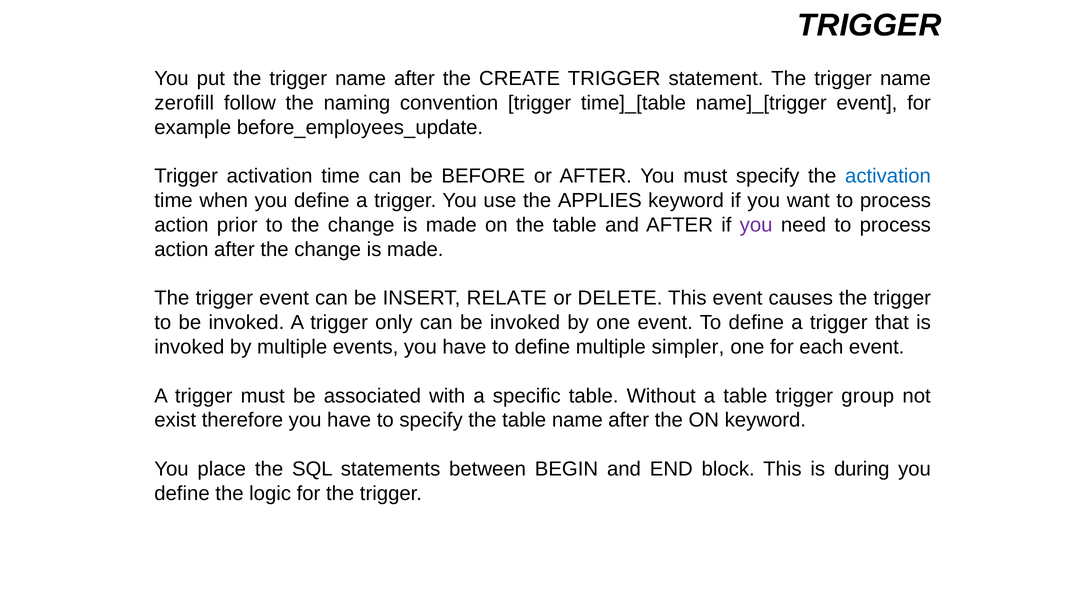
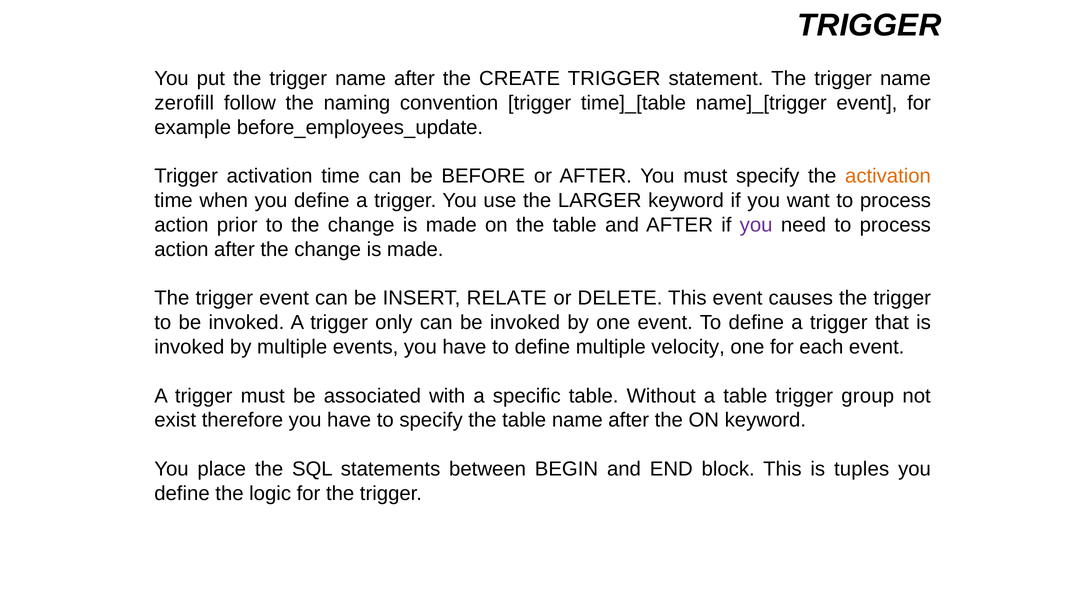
activation colour: blue -> orange (888, 176)
APPLIES: APPLIES -> LARGER (600, 201)
simpler: simpler -> velocity (688, 347)
during: during -> tuples (862, 469)
